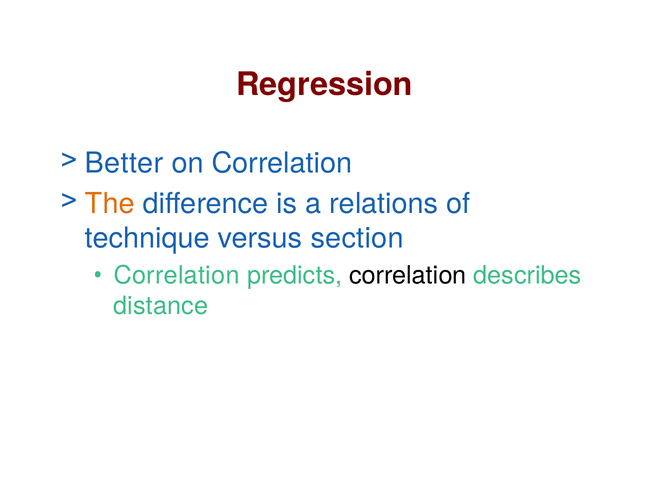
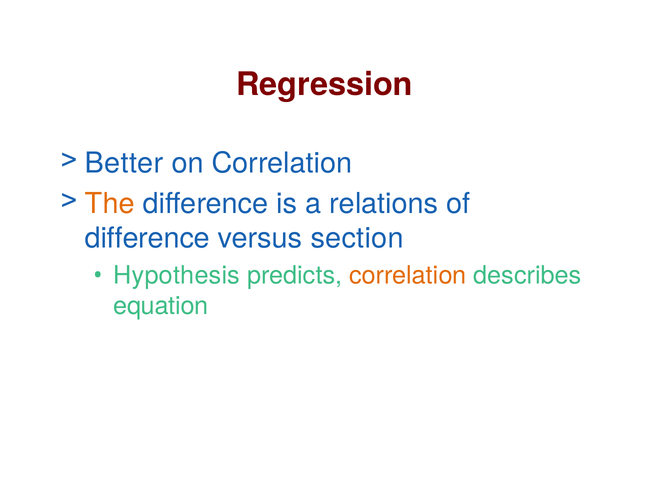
technique: technique -> difference (147, 238)
Correlation: Correlation -> Hypothesis (177, 275)
correlation colour: black -> orange (408, 275)
distance: distance -> equation (161, 306)
